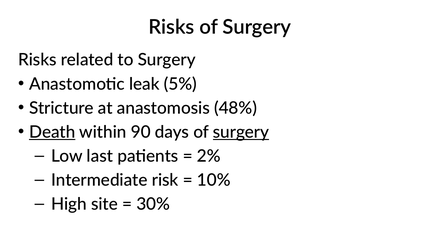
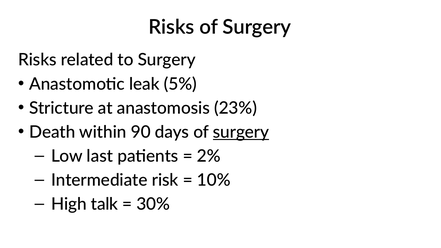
48%: 48% -> 23% (236, 108)
Death underline: present -> none (52, 132)
site: site -> talk (105, 204)
